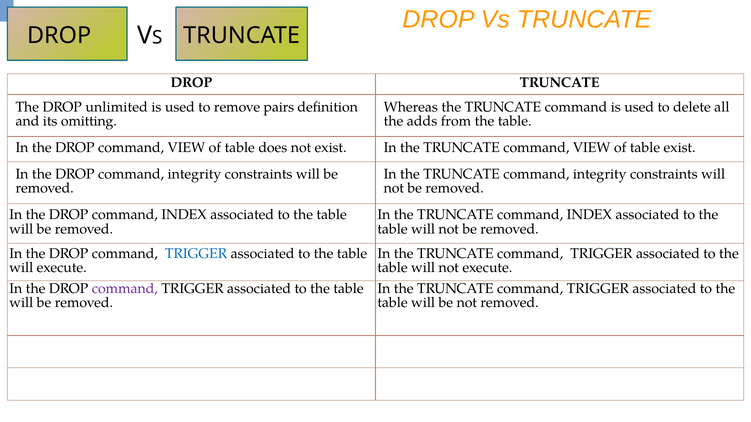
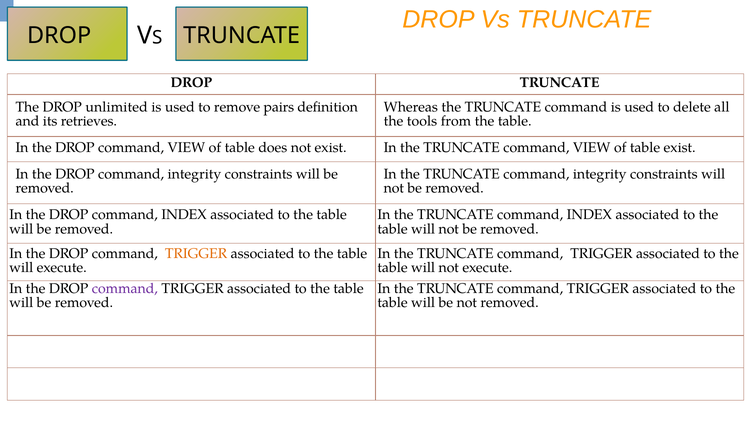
omitting: omitting -> retrieves (89, 121)
adds: adds -> tools (422, 121)
TRIGGER colour: blue -> orange (196, 254)
